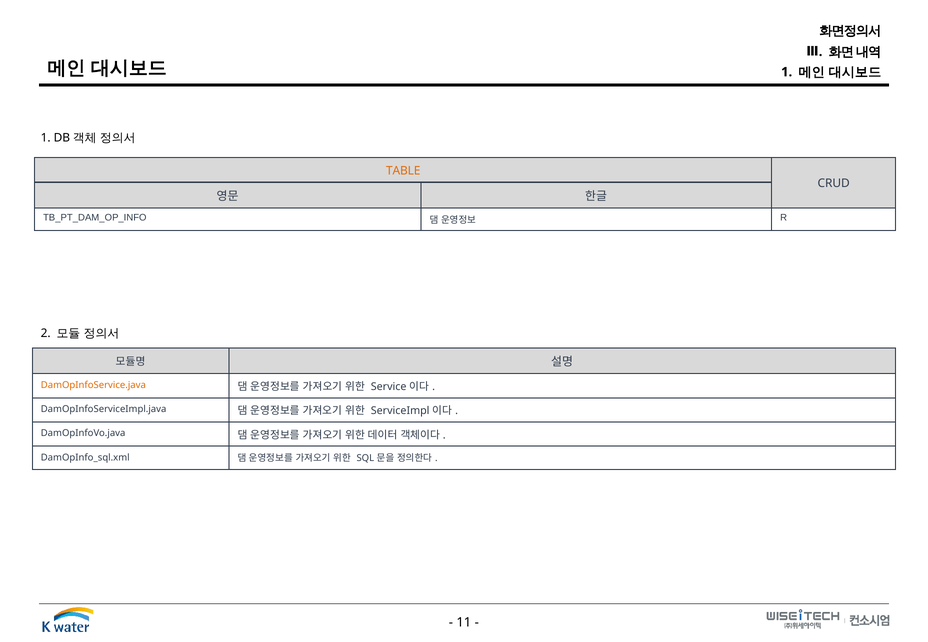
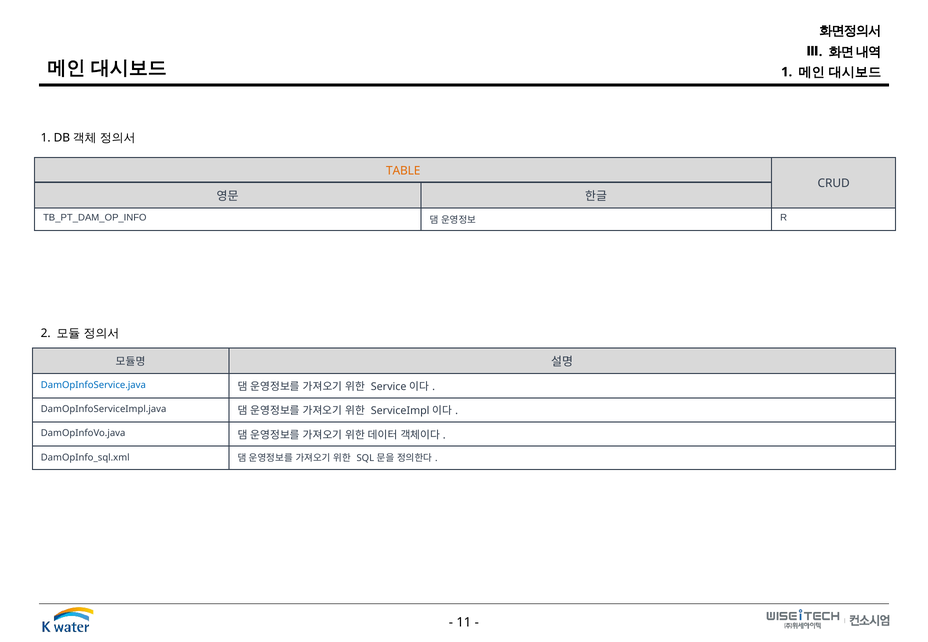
DamOpInfoService.java colour: orange -> blue (93, 385)
